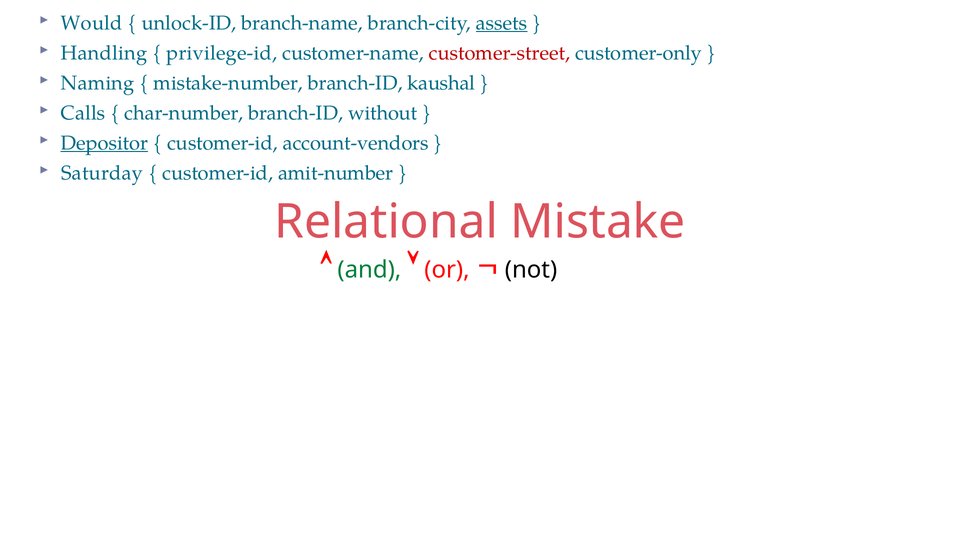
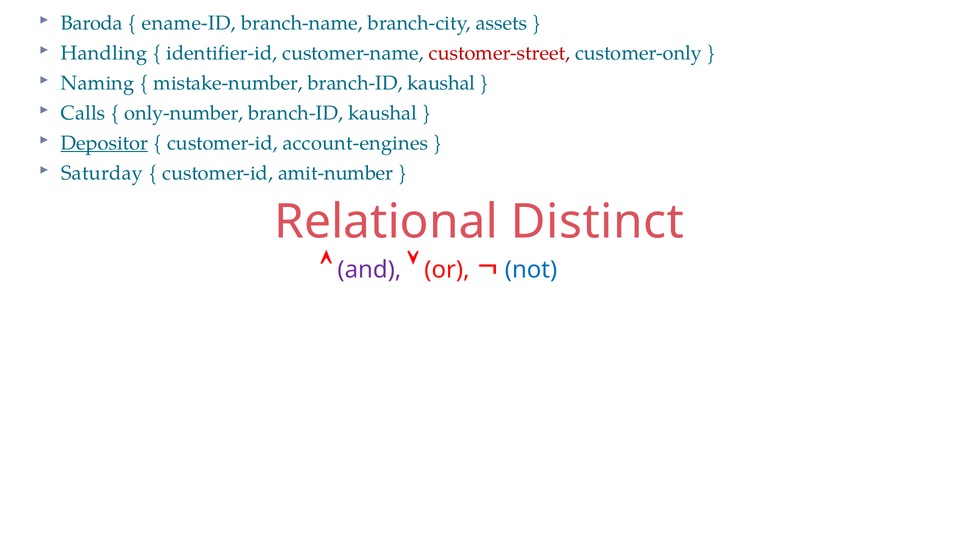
Would: Would -> Baroda (92, 23)
unlock-ID: unlock-ID -> ename-ID (189, 23)
assets underline: present -> none (502, 23)
privilege-id: privilege-id -> identifier-id (222, 53)
char-number: char-number -> only-number (184, 113)
without: without -> kaushal (383, 113)
account-vendors: account-vendors -> account-engines (356, 143)
Mistake: Mistake -> Distinct (598, 222)
and colour: green -> purple (369, 270)
not colour: black -> blue (531, 270)
